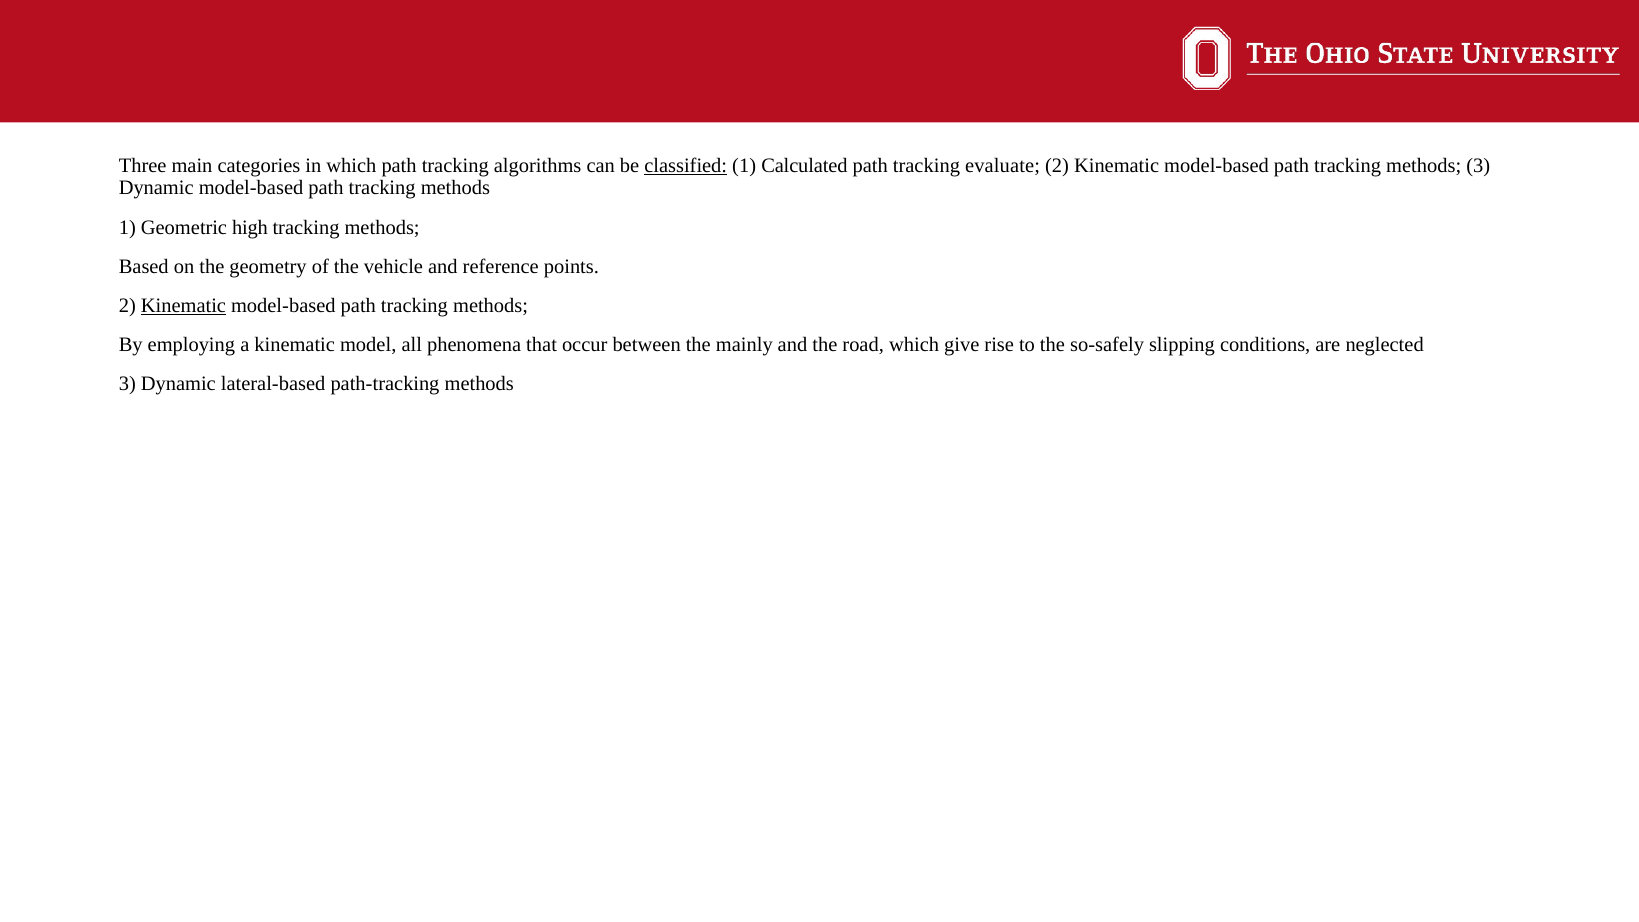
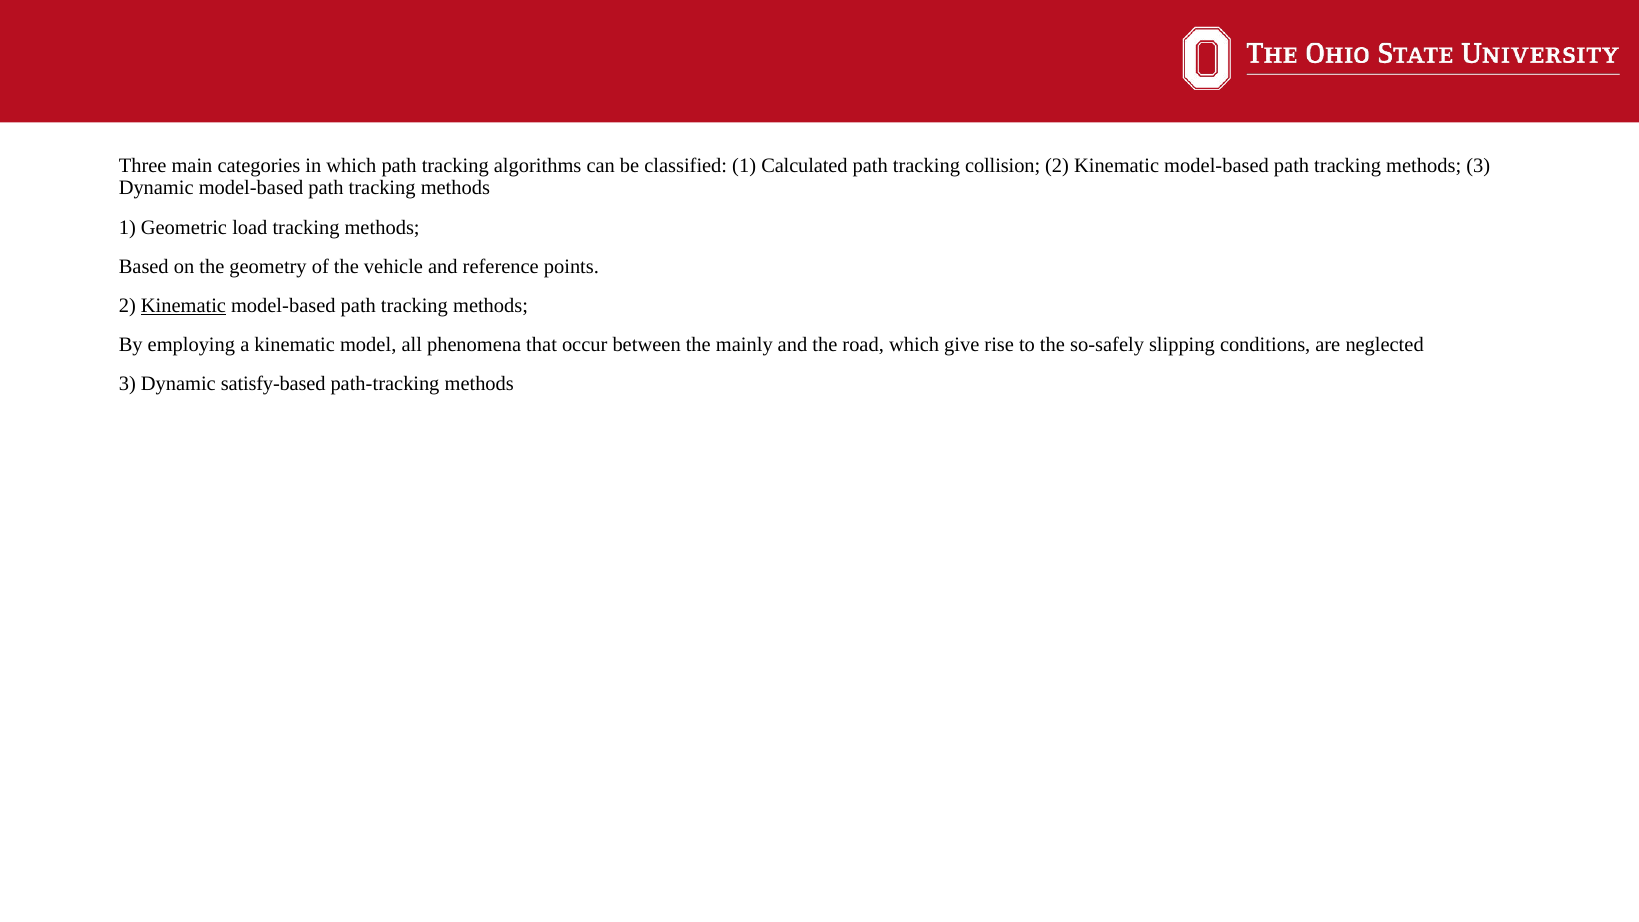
classified underline: present -> none (686, 166)
evaluate: evaluate -> collision (1003, 166)
high: high -> load (250, 227)
lateral-based: lateral-based -> satisfy-based (273, 384)
